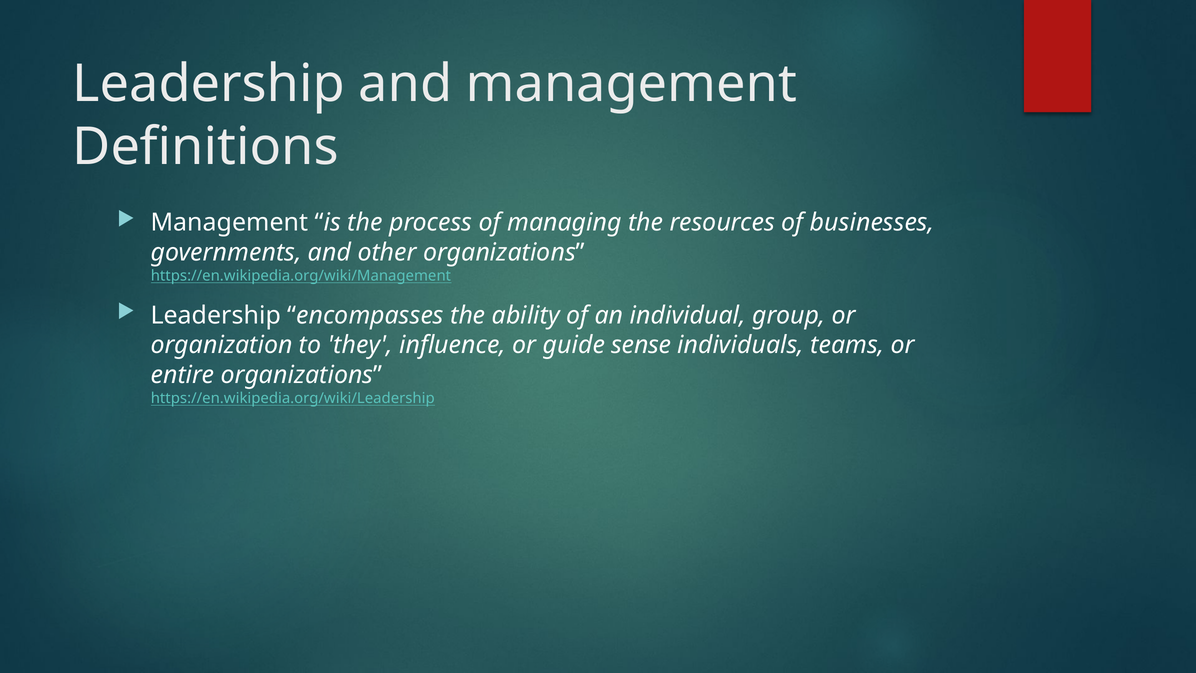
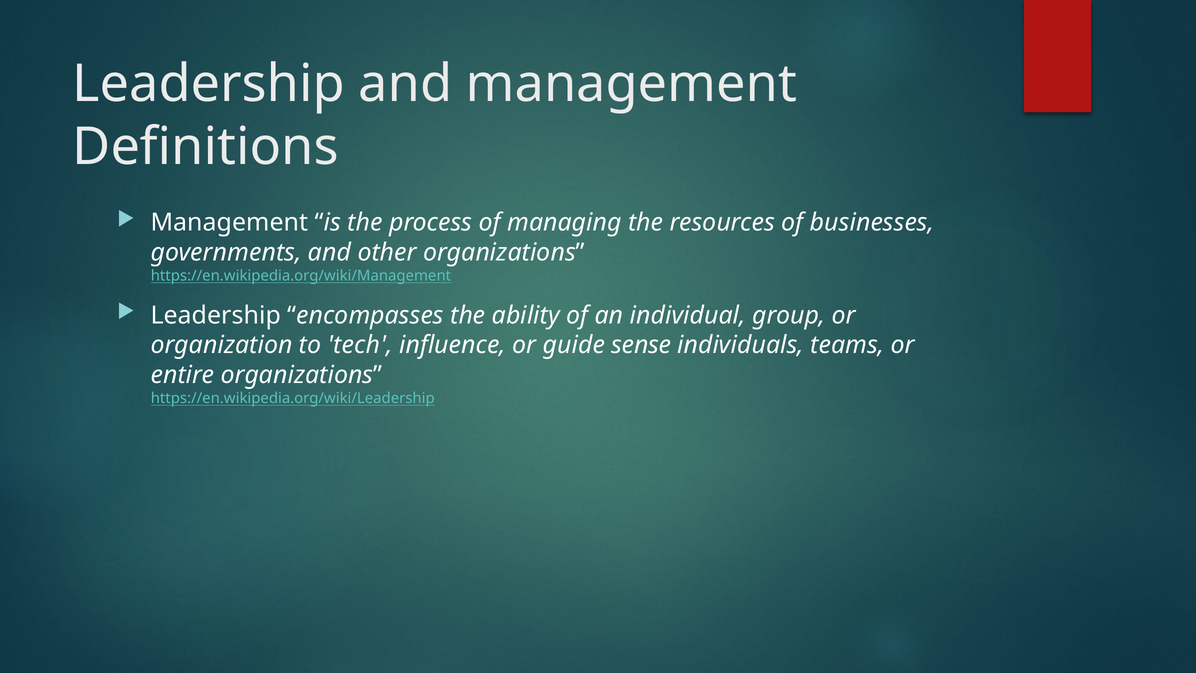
they: they -> tech (360, 345)
